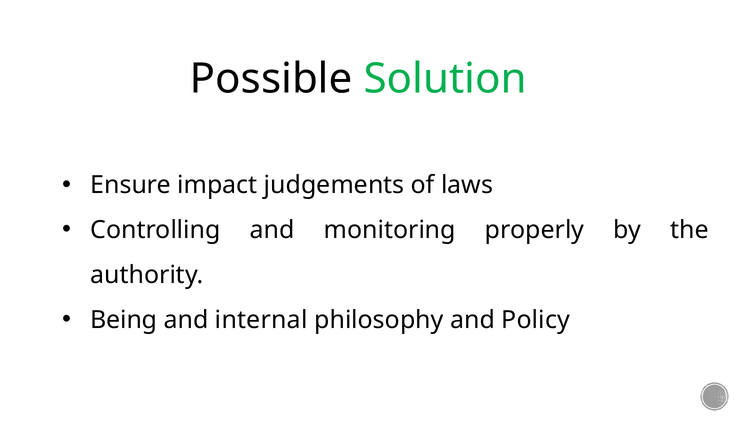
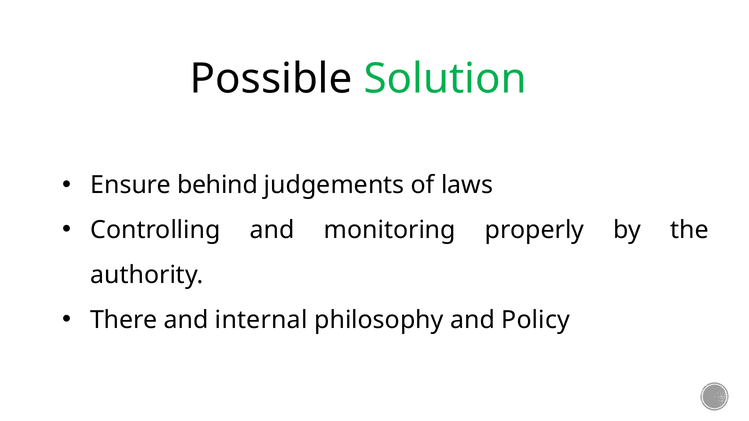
impact: impact -> behind (217, 185)
Being: Being -> There (124, 320)
